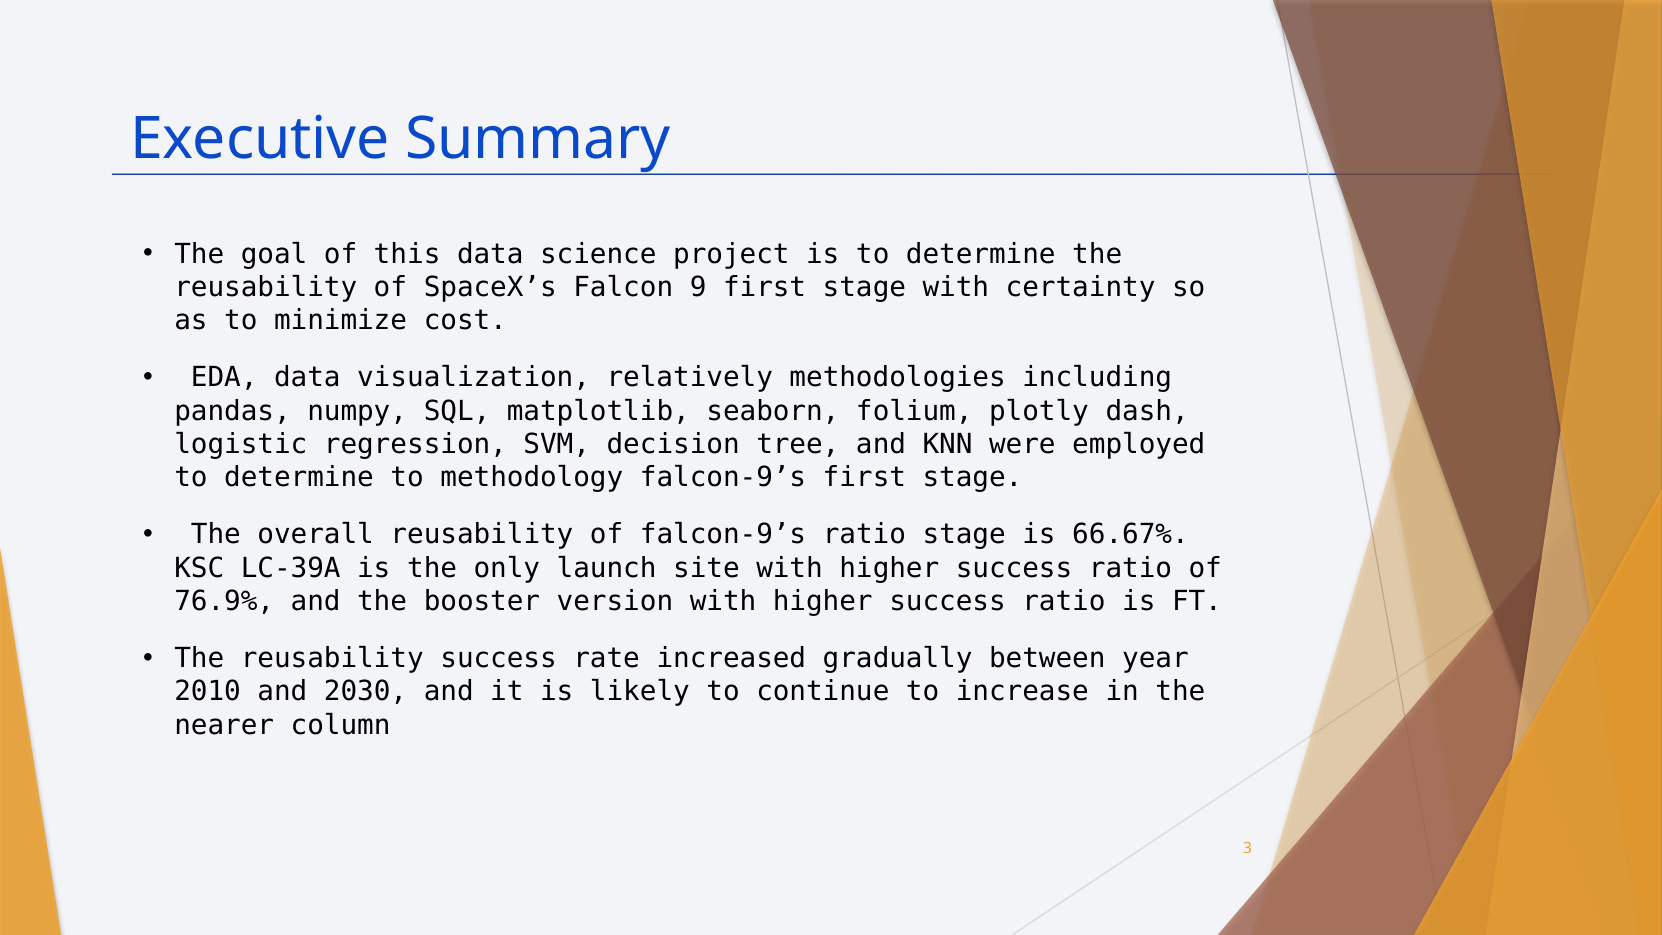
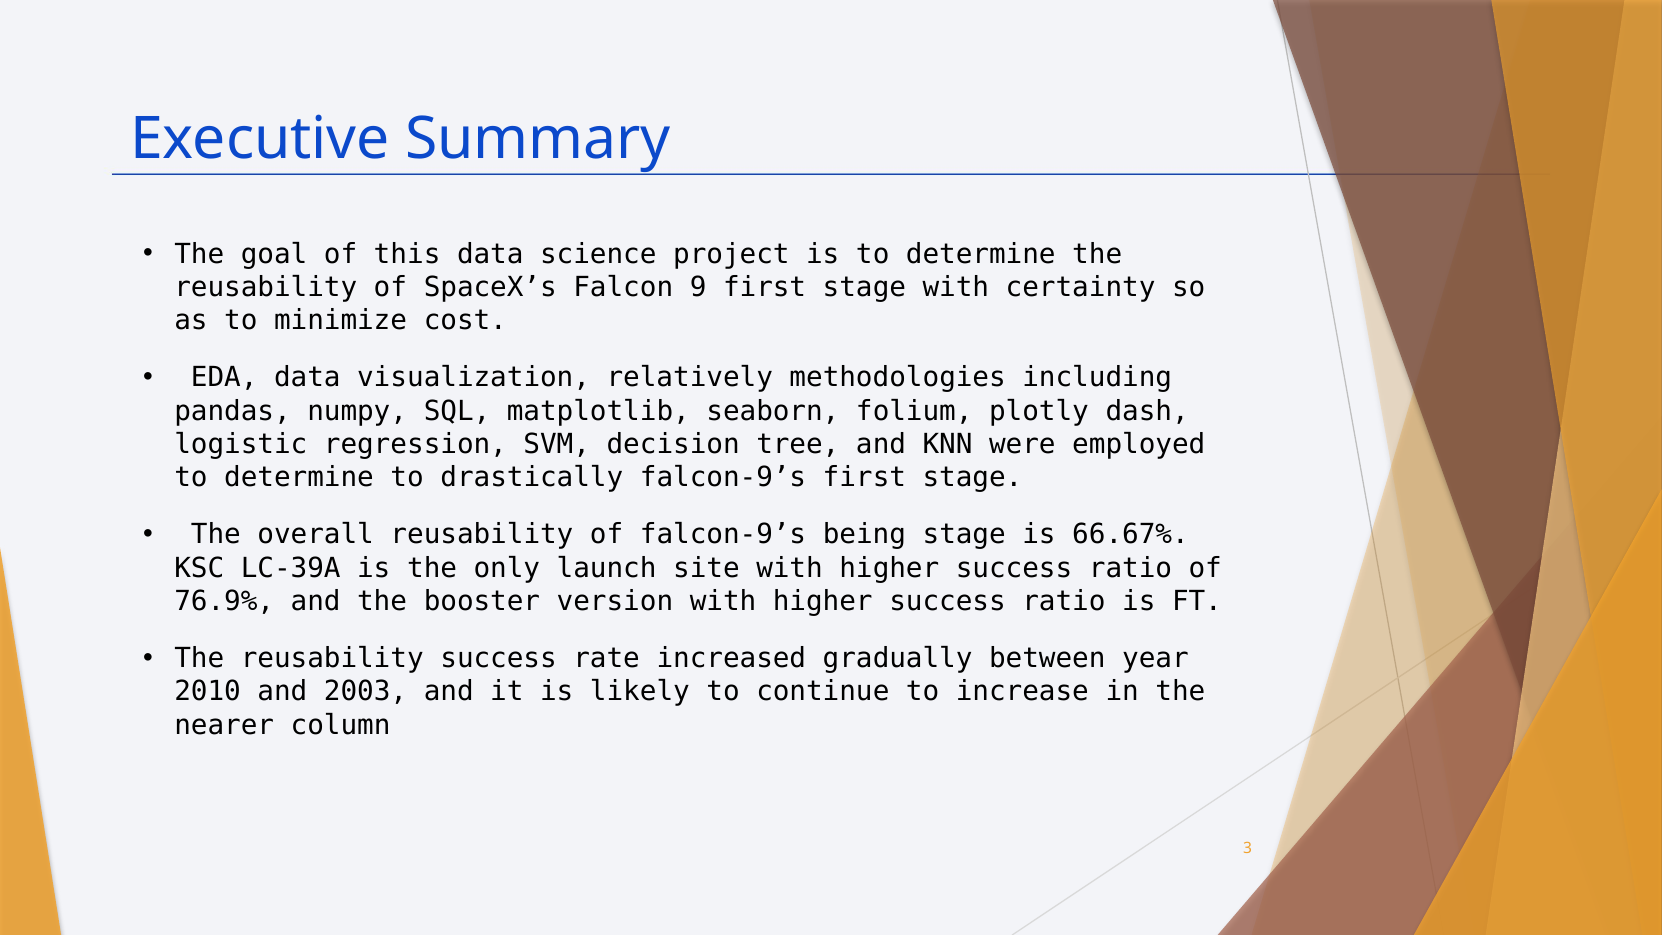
methodology: methodology -> drastically (532, 477)
falcon-9’s ratio: ratio -> being (864, 535)
2030: 2030 -> 2003 (365, 692)
